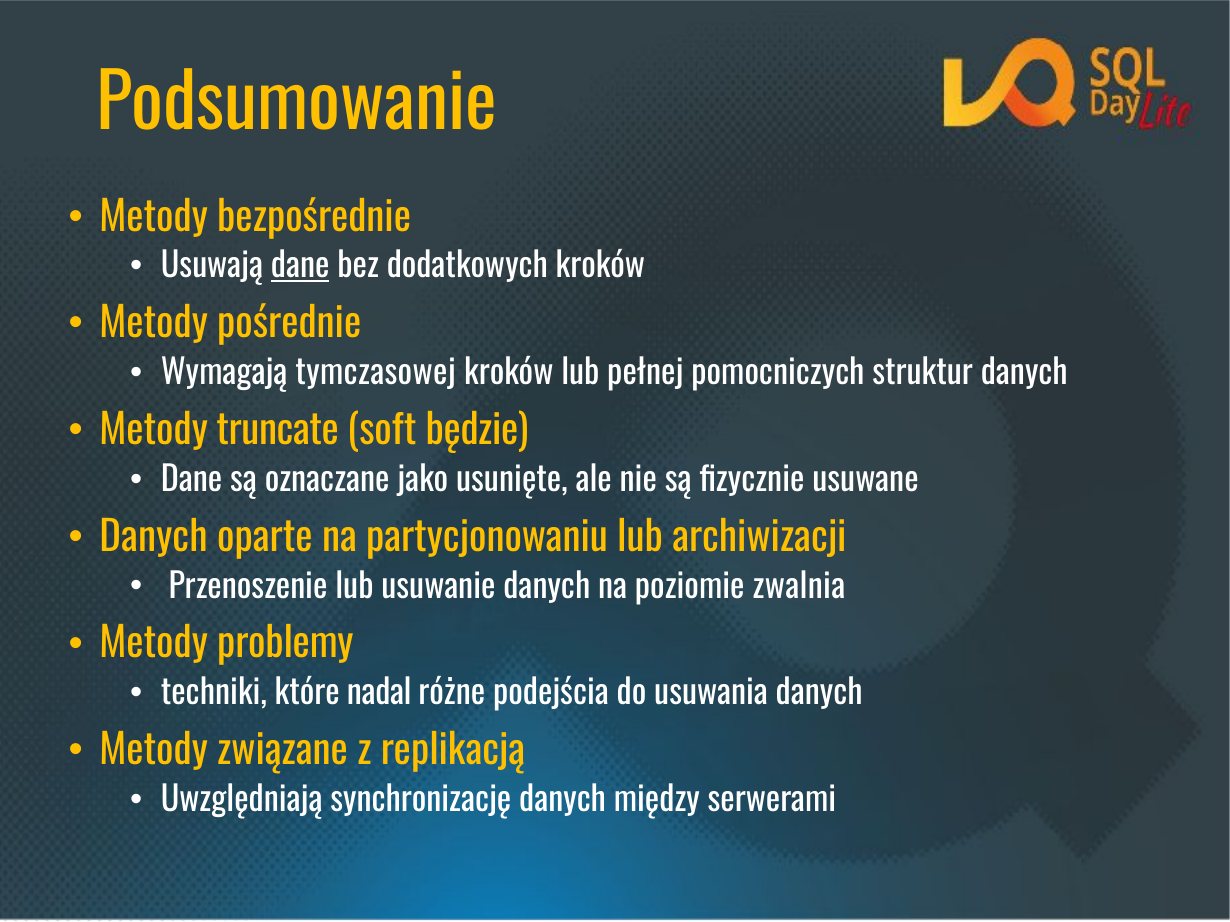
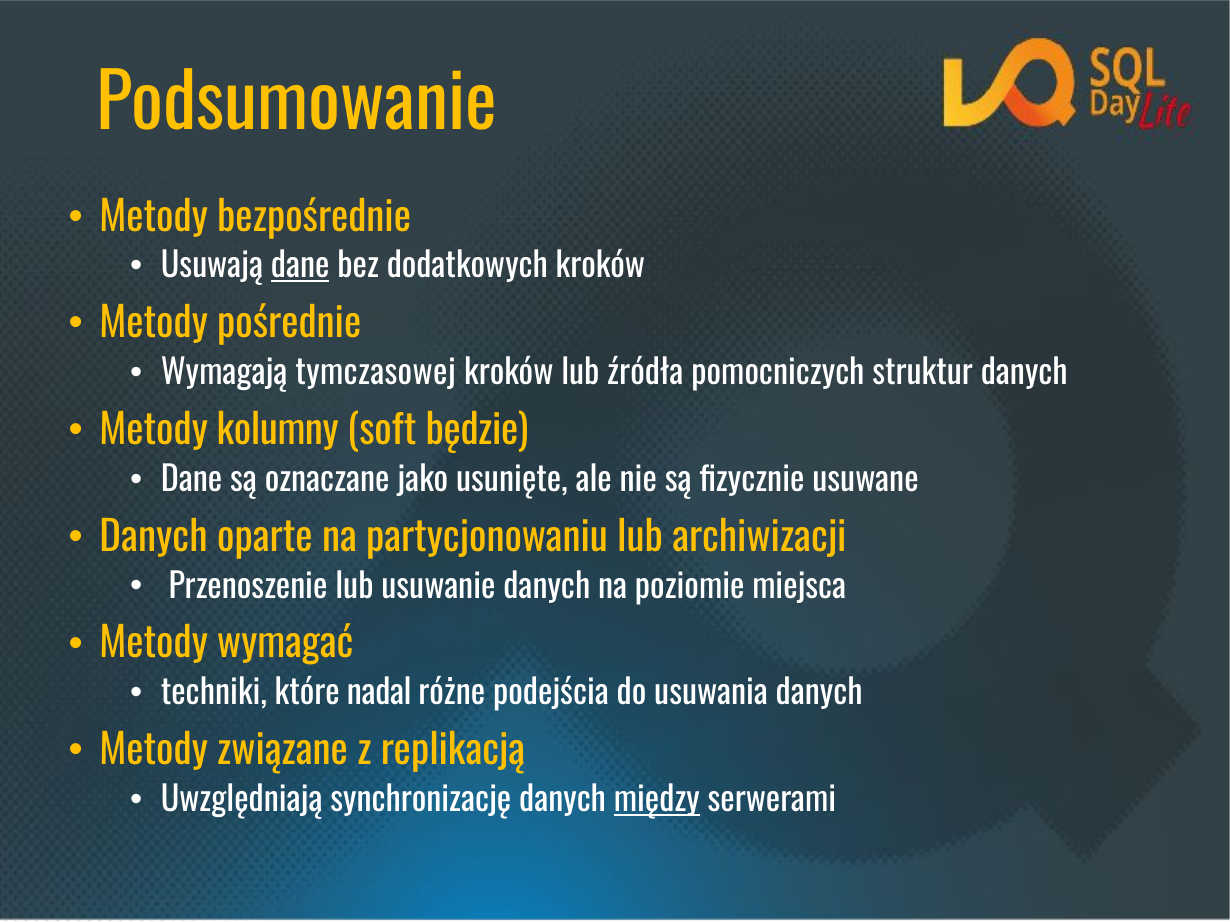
pełnej: pełnej -> źródła (645, 374)
truncate: truncate -> kolumny (278, 431)
zwalnia: zwalnia -> miejsca (799, 587)
problemy: problemy -> wymagać (285, 645)
między underline: none -> present (657, 801)
